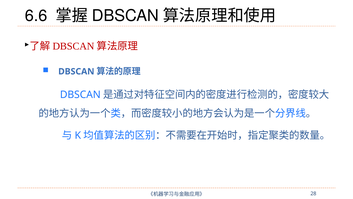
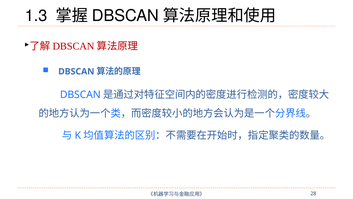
6.6: 6.6 -> 1.3 (36, 16)
